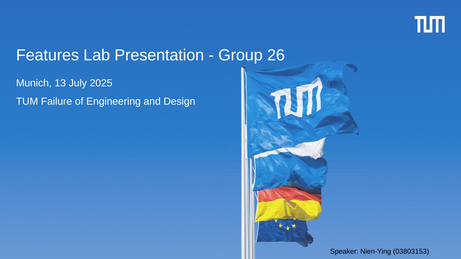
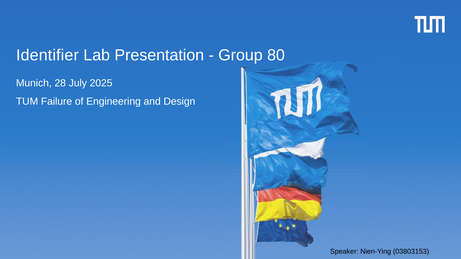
Features: Features -> Identifier (47, 55)
26: 26 -> 80 (276, 55)
13: 13 -> 28 (60, 83)
